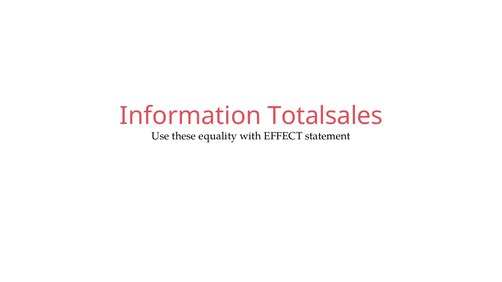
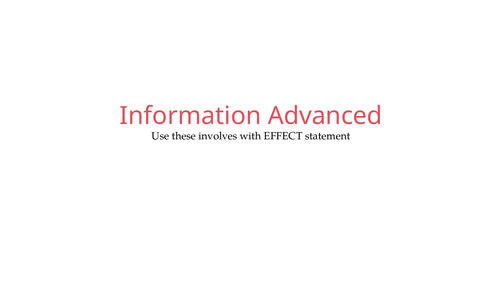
Totalsales: Totalsales -> Advanced (325, 116)
equality: equality -> involves (218, 136)
